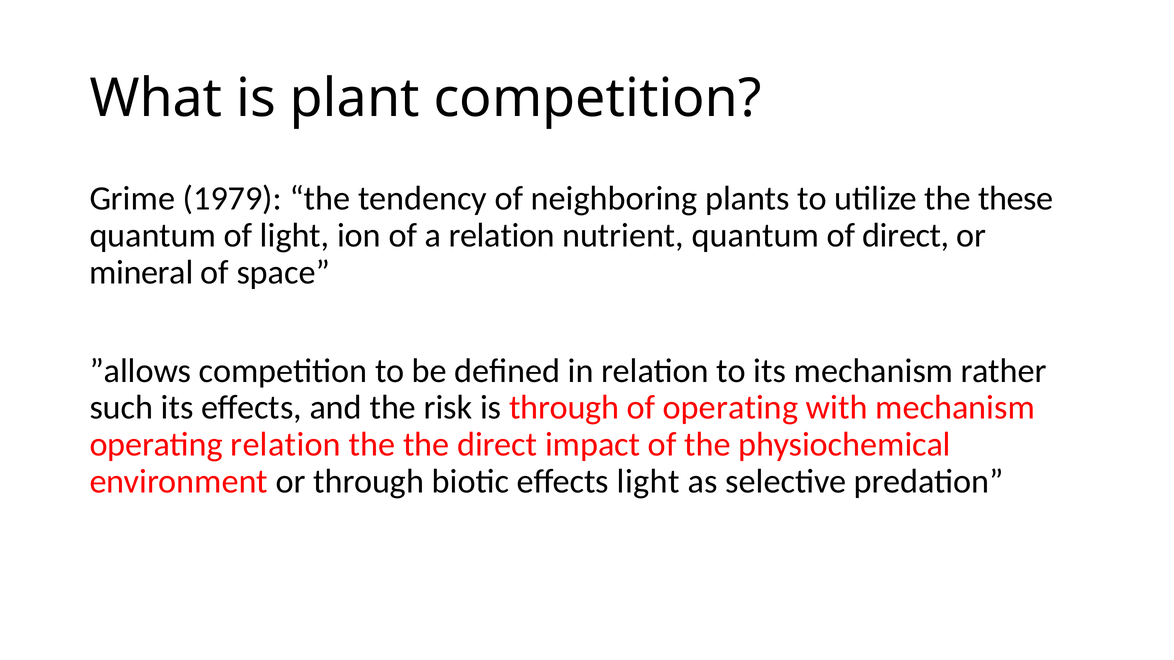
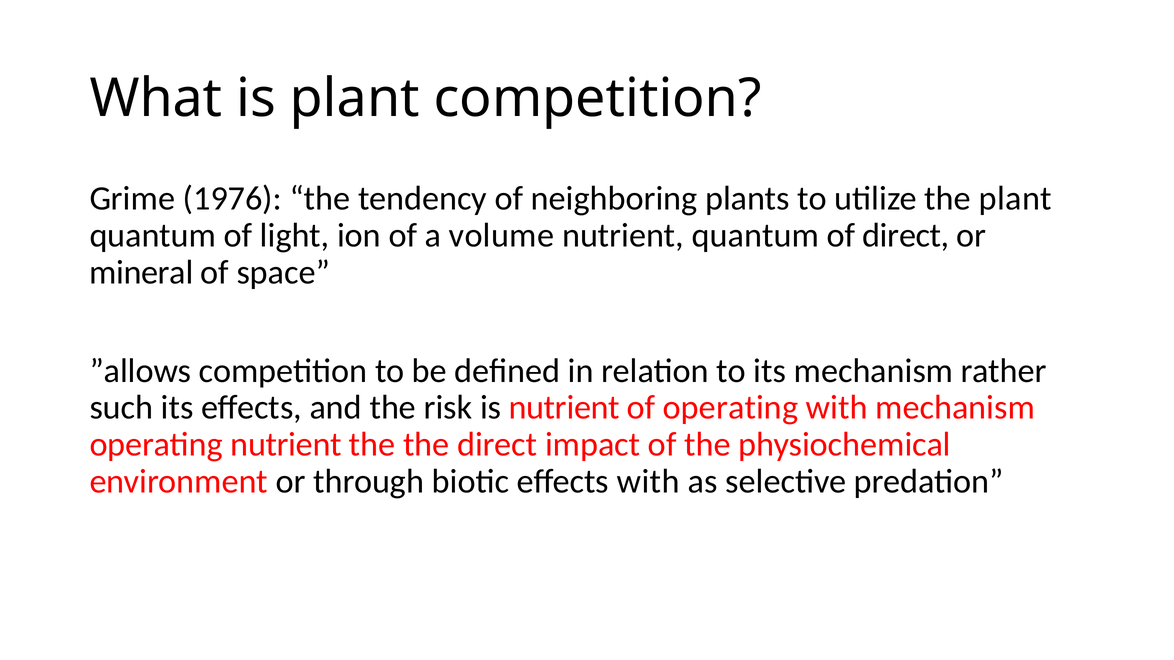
1979: 1979 -> 1976 (232, 198)
the these: these -> plant (1015, 198)
a relation: relation -> volume (501, 235)
is through: through -> nutrient (564, 408)
operating relation: relation -> nutrient (286, 445)
effects light: light -> with (648, 482)
